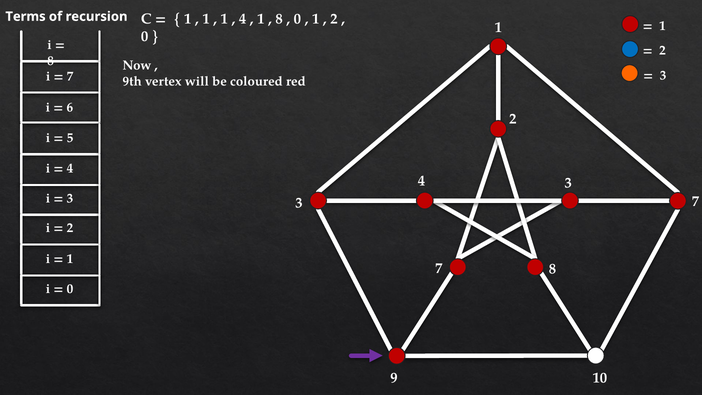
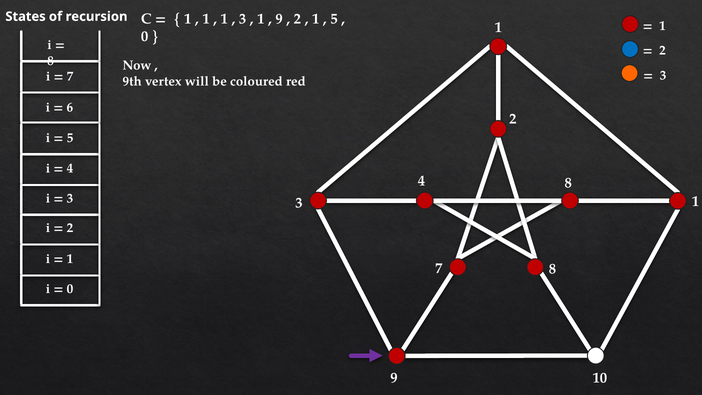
Terms: Terms -> States (26, 17)
4: 4 -> 3 (243, 19)
8: 8 -> 9 (279, 19)
0: 0 -> 2 (297, 19)
2: 2 -> 5 (334, 19)
4 3: 3 -> 8 (568, 183)
7: 7 -> 1 (696, 201)
